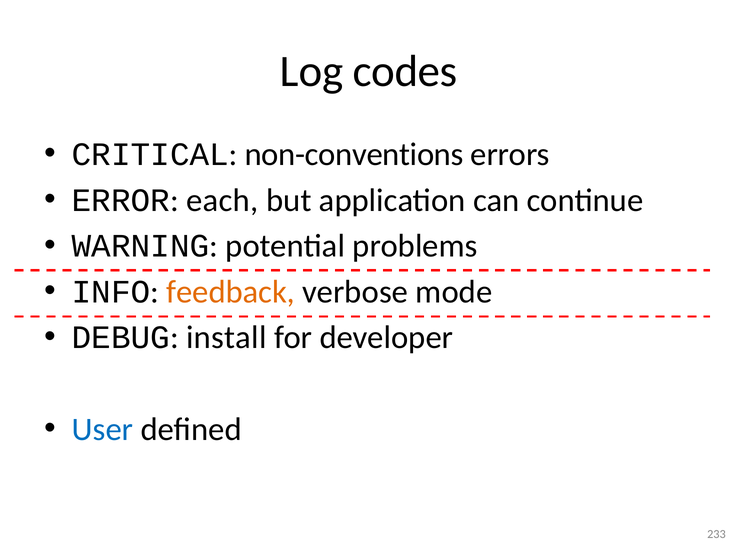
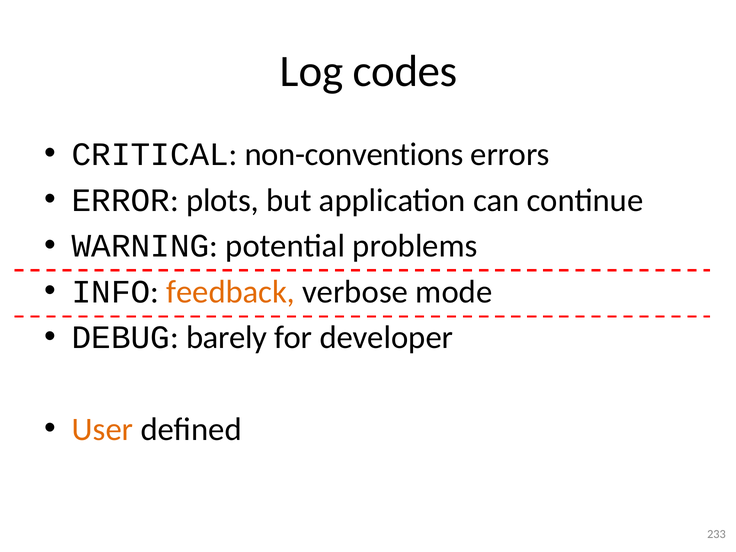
each: each -> plots (223, 200)
install: install -> barely (227, 338)
User colour: blue -> orange (102, 429)
